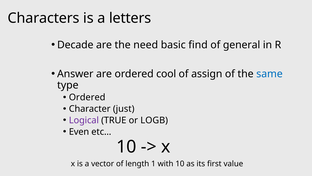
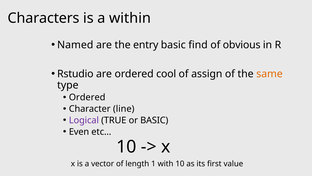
letters: letters -> within (130, 18)
Decade: Decade -> Named (75, 45)
need: need -> entry (146, 45)
general: general -> obvious (242, 45)
Answer: Answer -> Rstudio (75, 74)
same colour: blue -> orange (270, 74)
just: just -> line (124, 109)
or LOGB: LOGB -> BASIC (154, 120)
